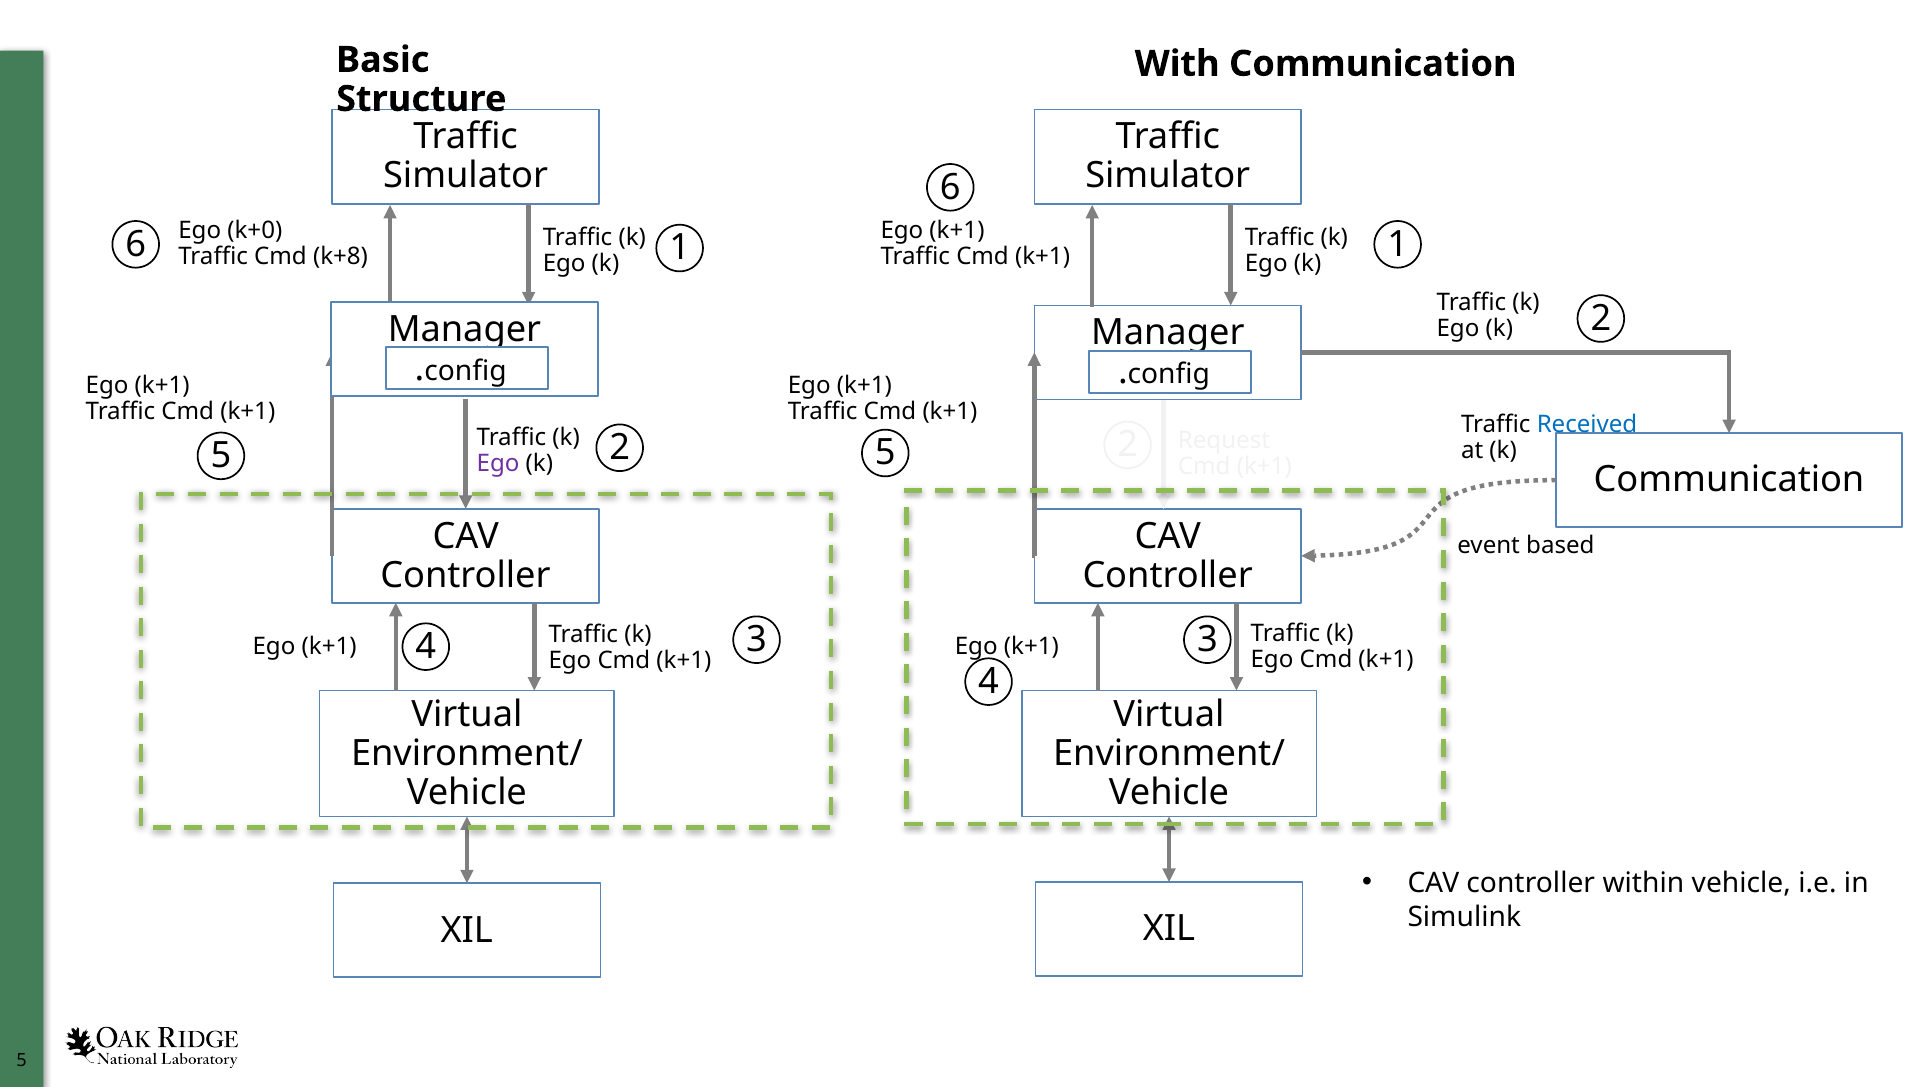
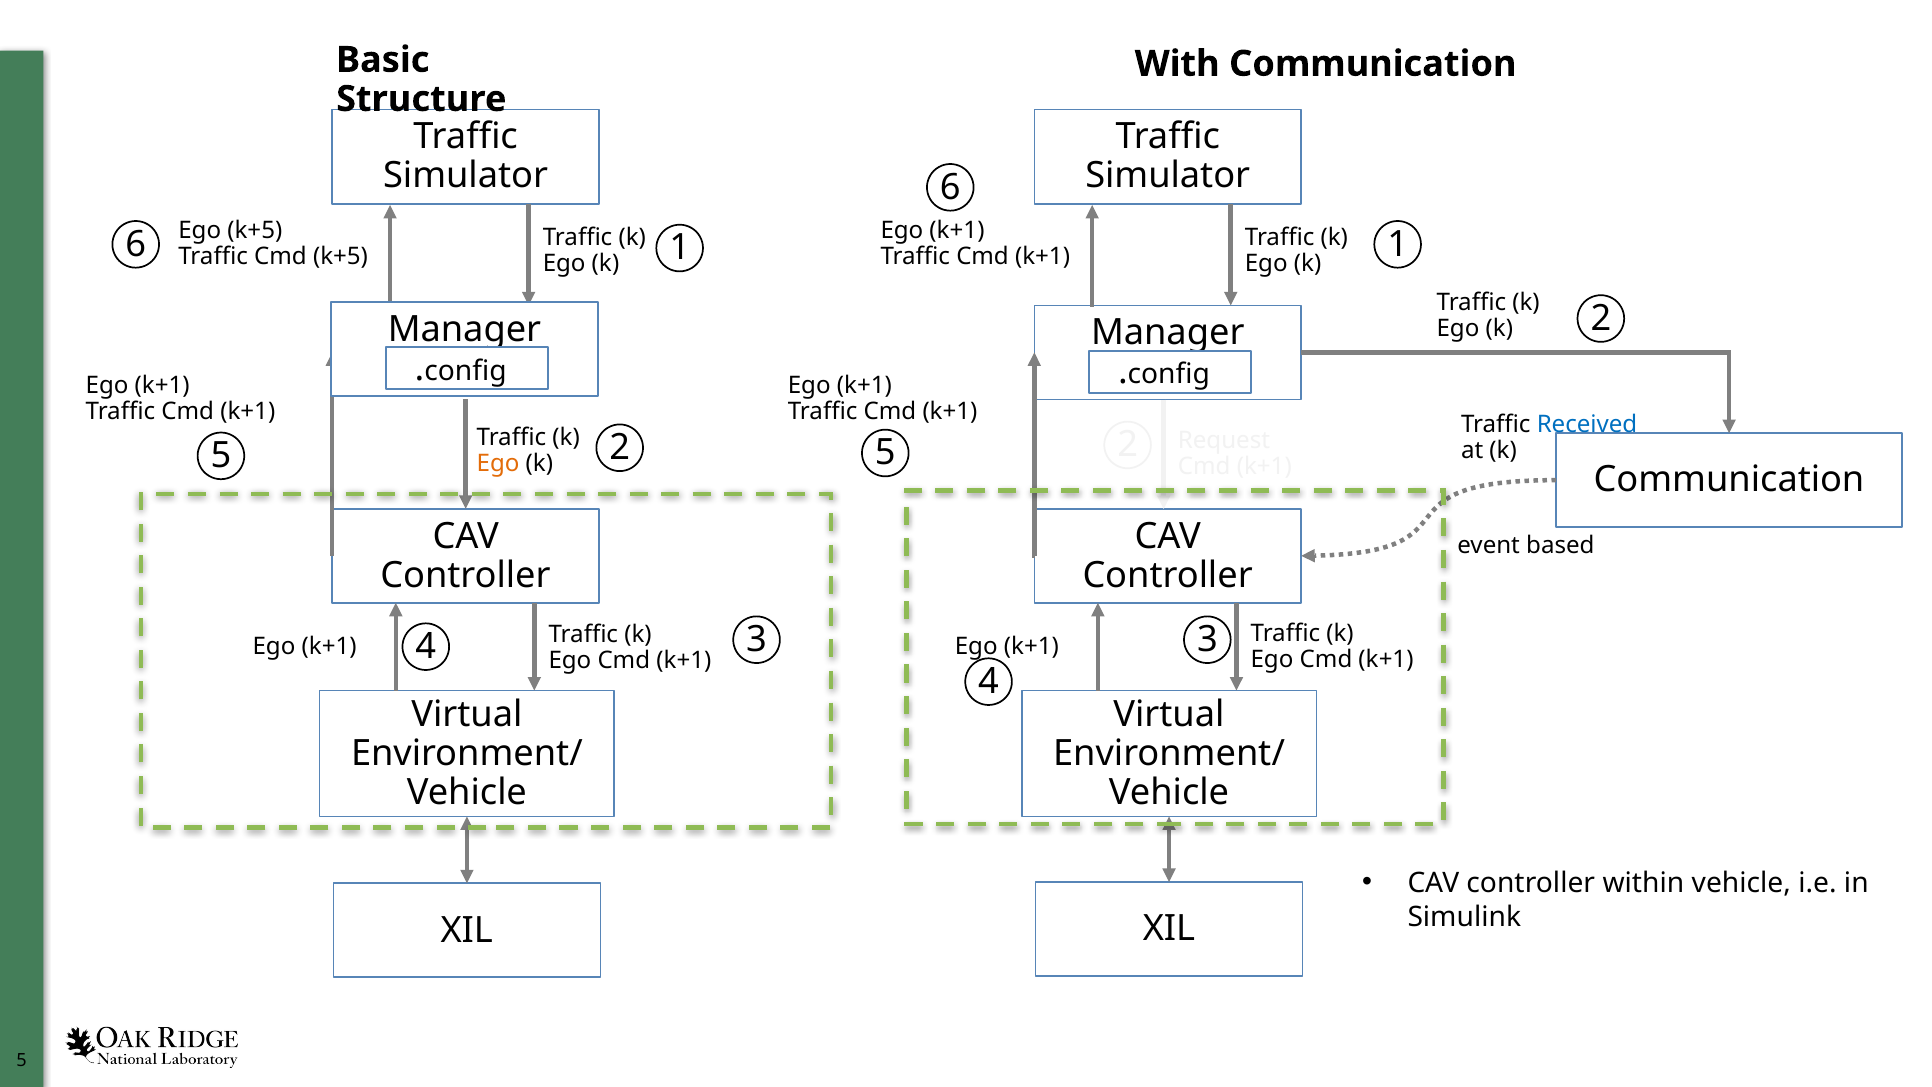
Ego k+0: k+0 -> k+5 (255, 231)
Cmd k+8: k+8 -> k+5 (341, 257)
Ego colour: purple -> orange (498, 463)
